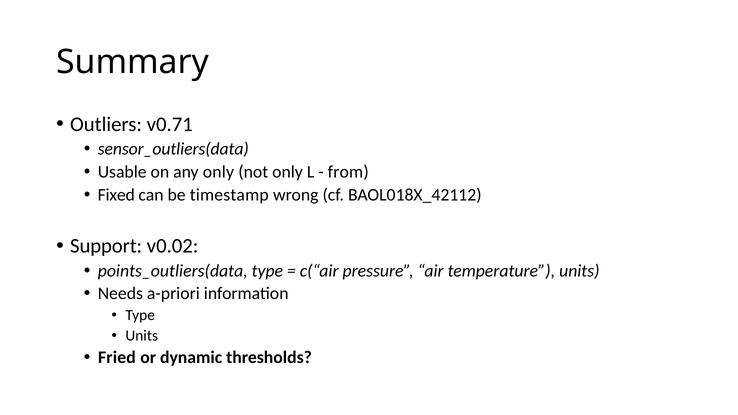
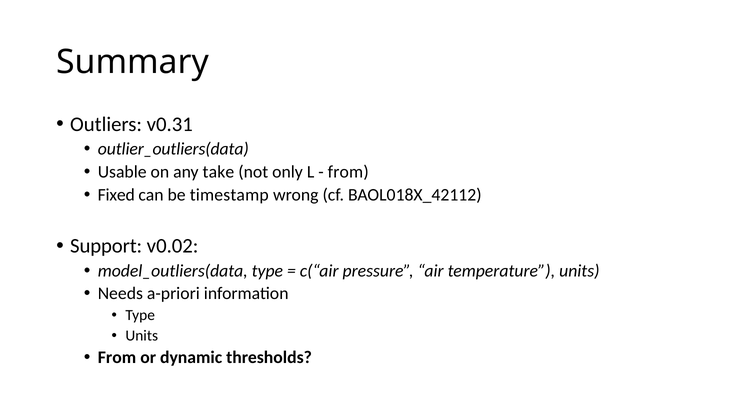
v0.71: v0.71 -> v0.31 (170, 124)
sensor_outliers(data: sensor_outliers(data -> outlier_outliers(data (173, 149)
any only: only -> take (218, 172)
points_outliers(data: points_outliers(data -> model_outliers(data (173, 271)
Fried: Fried -> From (117, 358)
